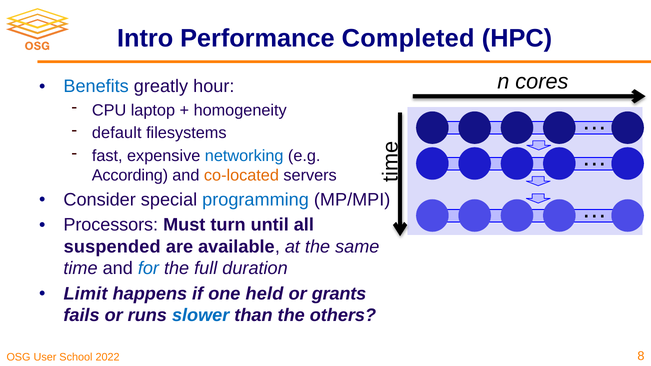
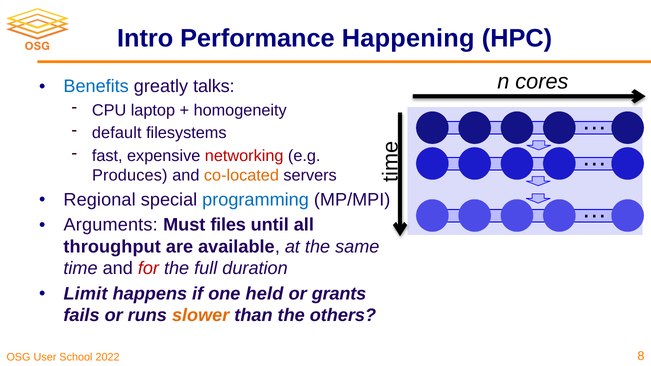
Completed: Completed -> Happening (408, 38)
hour: hour -> talks (214, 87)
networking colour: blue -> red (244, 156)
According: According -> Produces (130, 175)
Consider: Consider -> Regional (100, 200)
Processors: Processors -> Arguments (111, 225)
turn: turn -> files (228, 225)
suspended: suspended -> throughput (112, 247)
for colour: blue -> red (148, 269)
slower colour: blue -> orange (201, 316)
